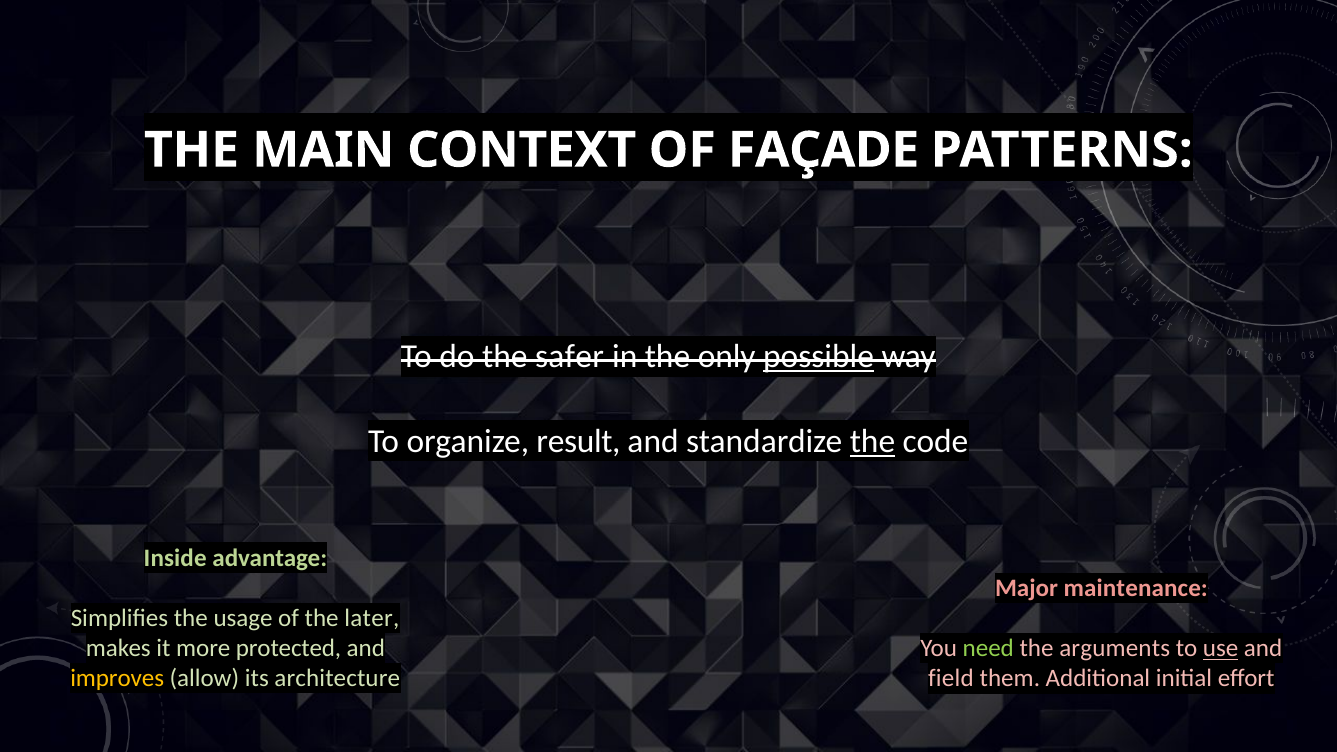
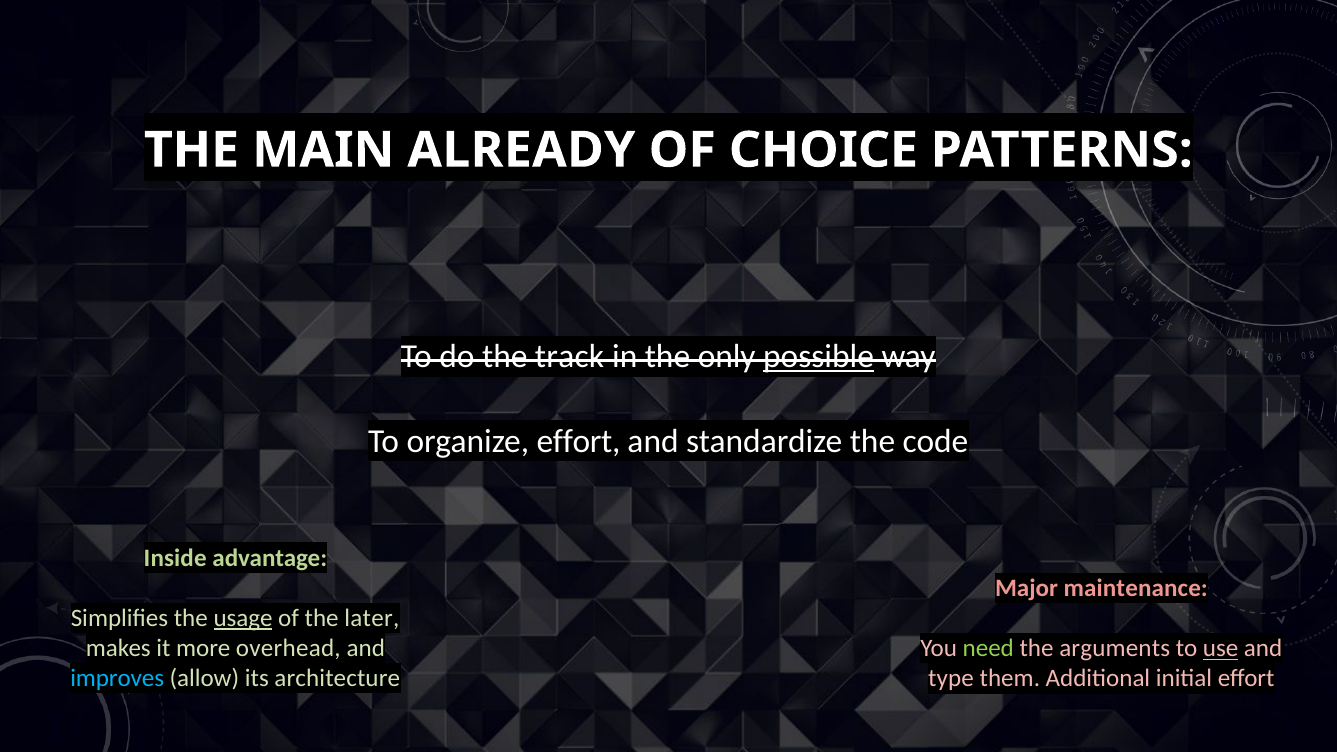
CONTEXT: CONTEXT -> ALREADY (521, 150)
FAÇADE: FAÇADE -> CHOICE (823, 150)
safer: safer -> track (570, 357)
organize result: result -> effort (578, 441)
the underline: present -> none (872, 441)
usage underline: none -> present (243, 618)
protected: protected -> overhead (288, 648)
improves colour: yellow -> light blue (117, 678)
field: field -> type (951, 679)
